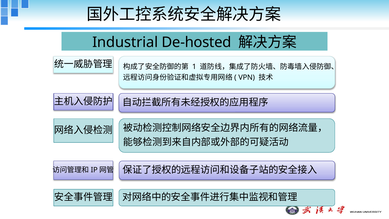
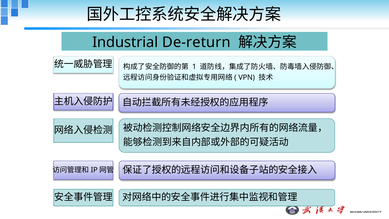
De-hosted: De-hosted -> De-return (196, 42)
